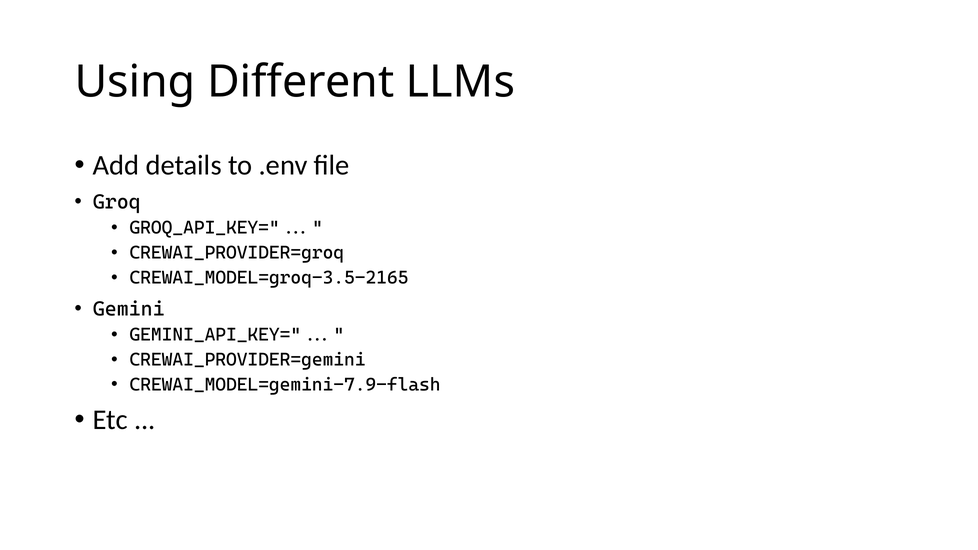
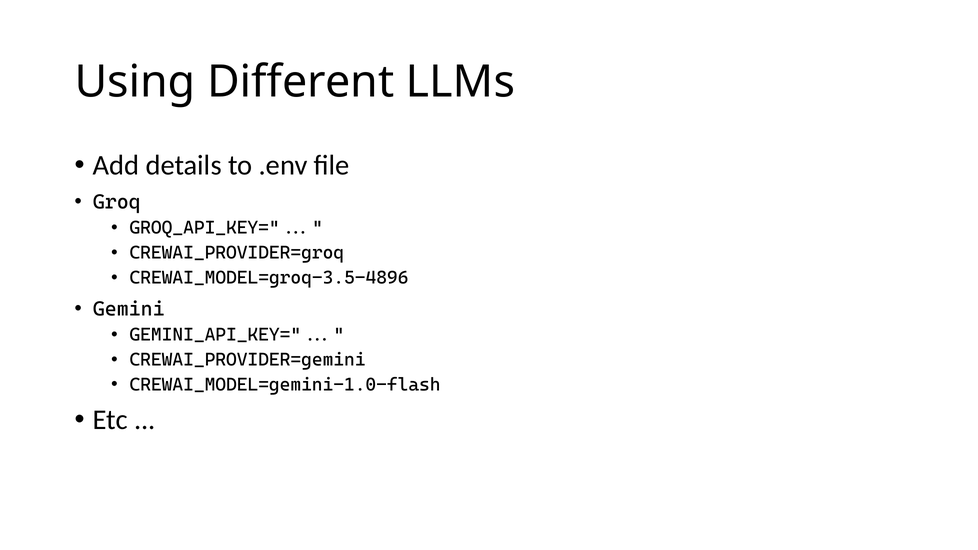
CREWAI_MODEL=groq-3.5-2165: CREWAI_MODEL=groq-3.5-2165 -> CREWAI_MODEL=groq-3.5-4896 (269, 278)
CREWAI_MODEL=gemini-7.9-flash: CREWAI_MODEL=gemini-7.9-flash -> CREWAI_MODEL=gemini-1.0-flash (285, 385)
